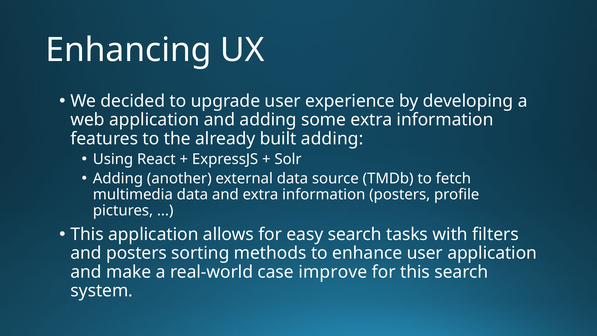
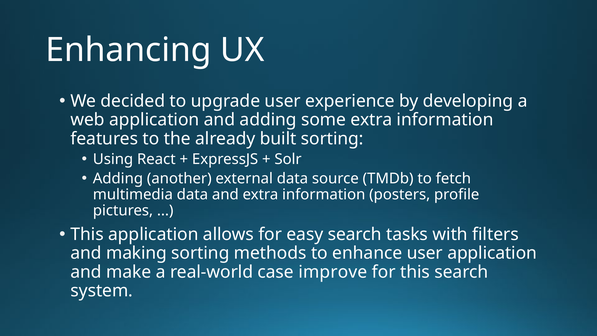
built adding: adding -> sorting (332, 139)
and posters: posters -> making (137, 253)
